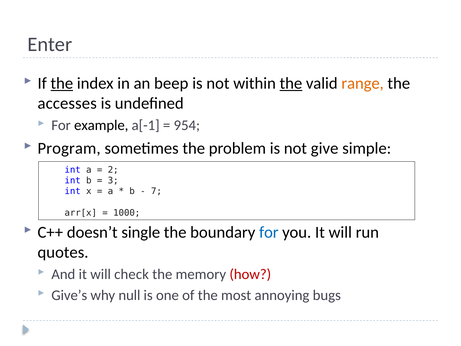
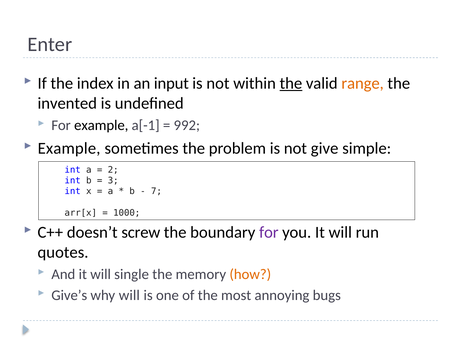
the underline: present -> none (62, 83)
beep: beep -> input (171, 83)
accesses: accesses -> invented (67, 103)
954: 954 -> 992 (187, 125)
Program: Program -> Example (69, 148)
single: single -> screw (141, 232)
for colour: blue -> purple (269, 232)
check: check -> single (132, 274)
how colour: red -> orange (250, 274)
why null: null -> will (129, 295)
